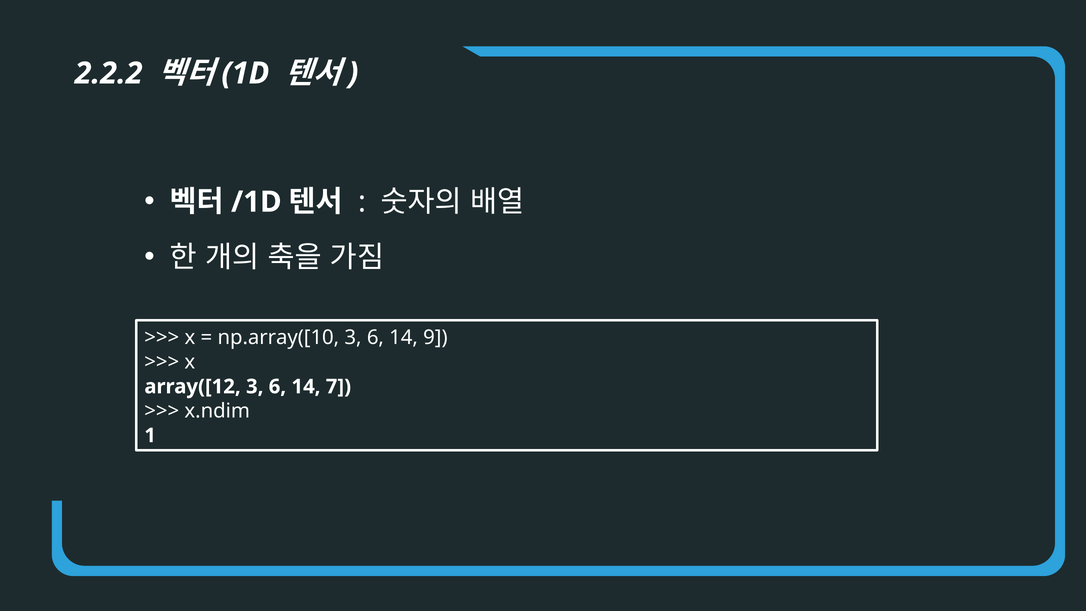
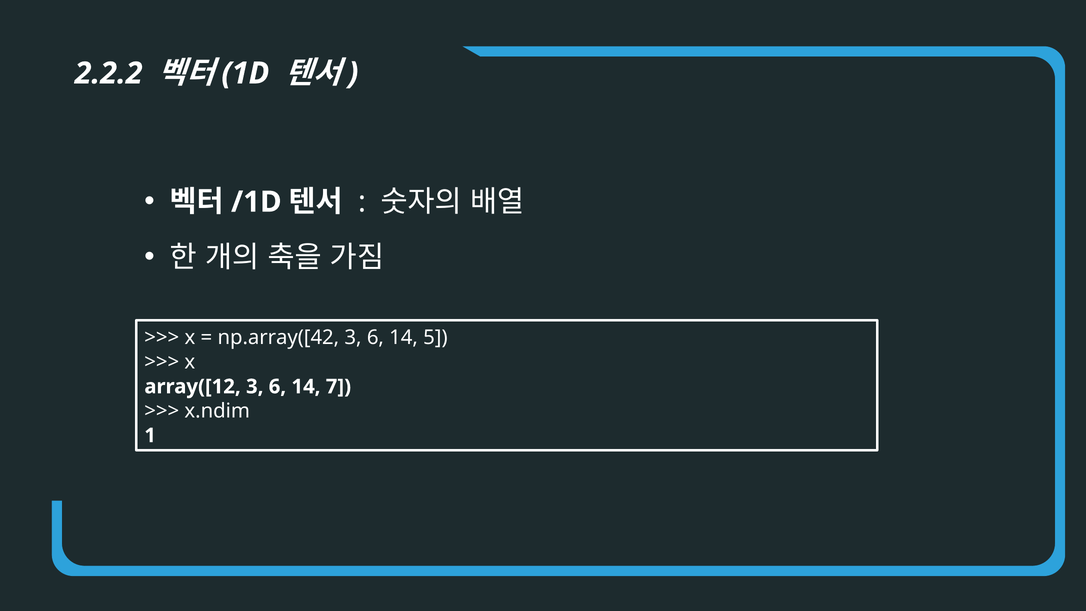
np.array([10: np.array([10 -> np.array([42 (278, 338)
9: 9 -> 5 (435, 338)
